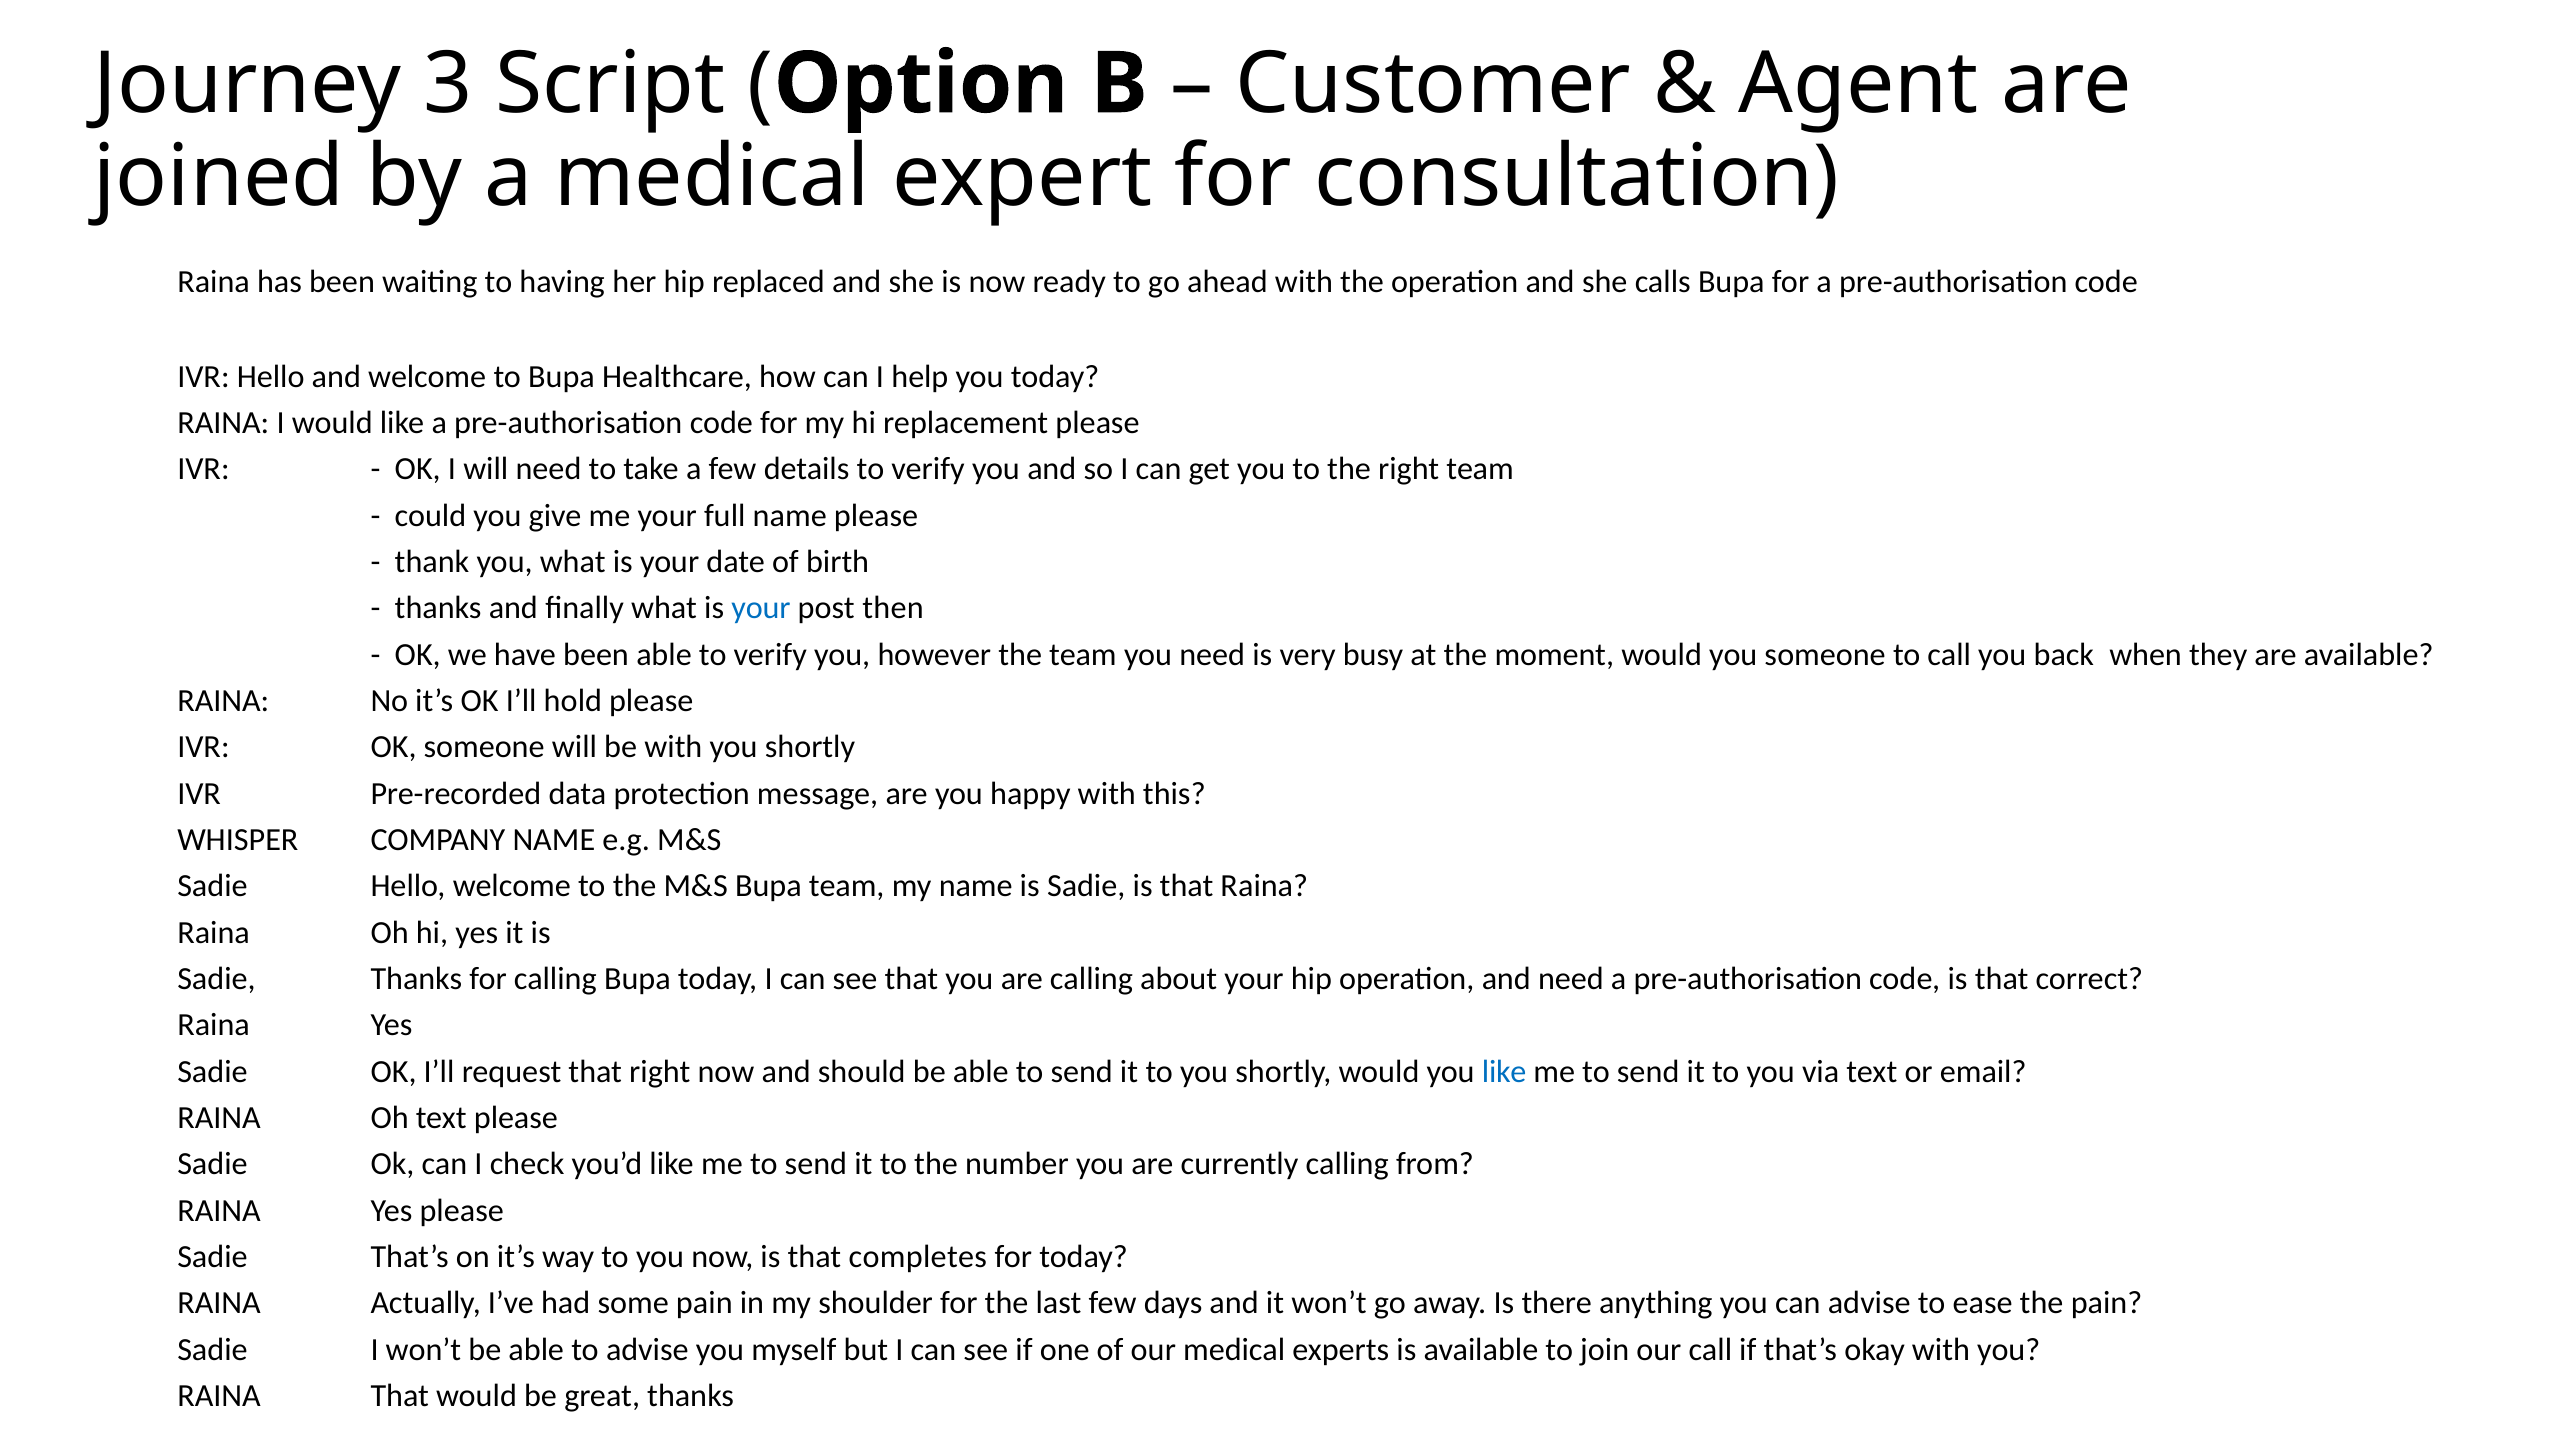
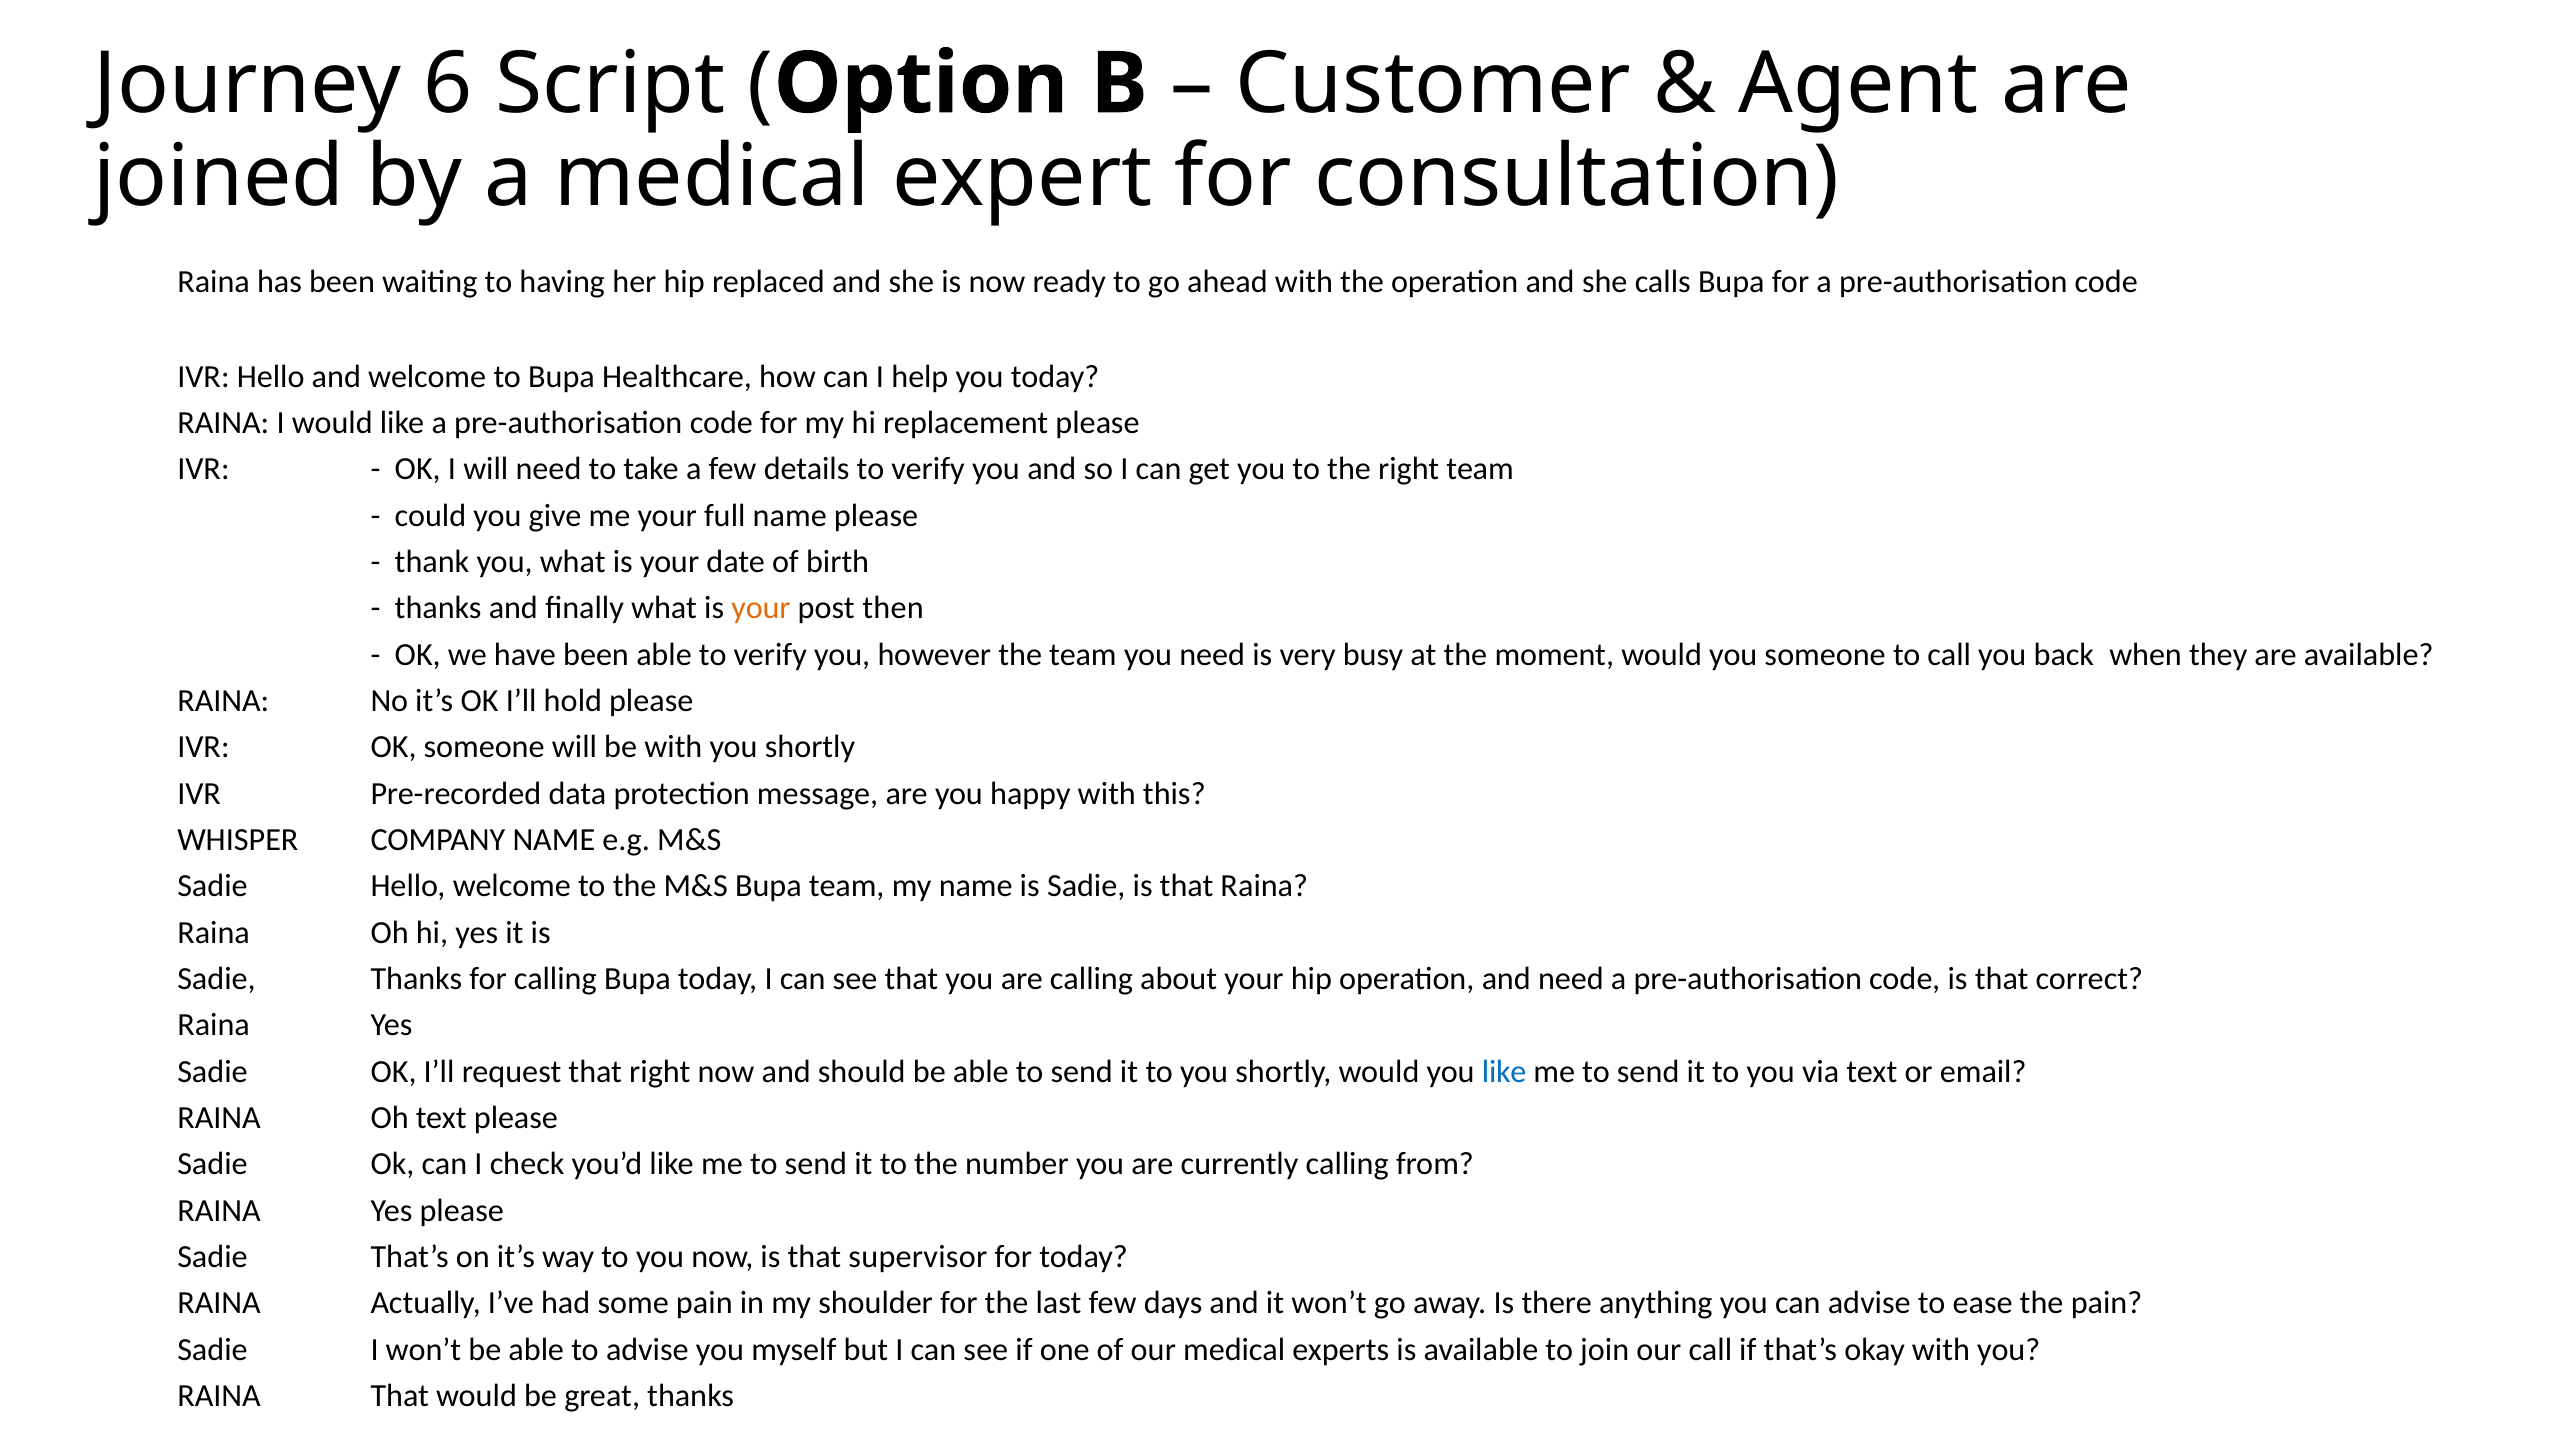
3: 3 -> 6 (448, 84)
your colour: blue -> orange (761, 608)
completes: completes -> supervisor (918, 1257)
